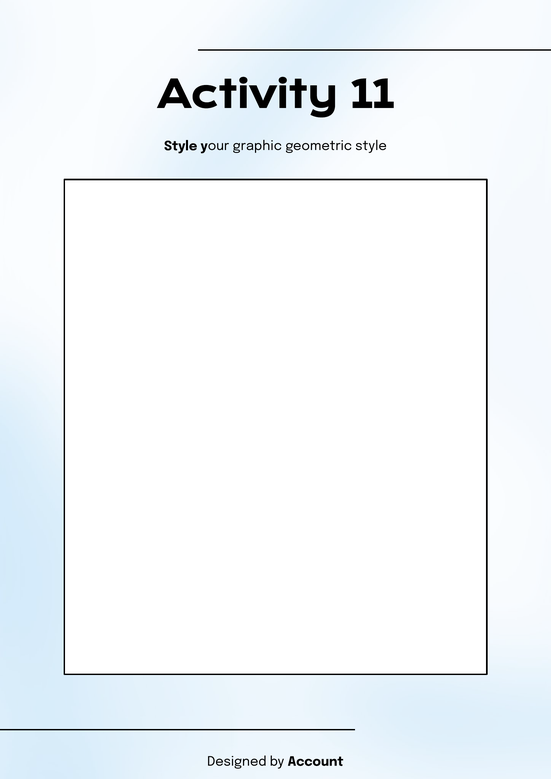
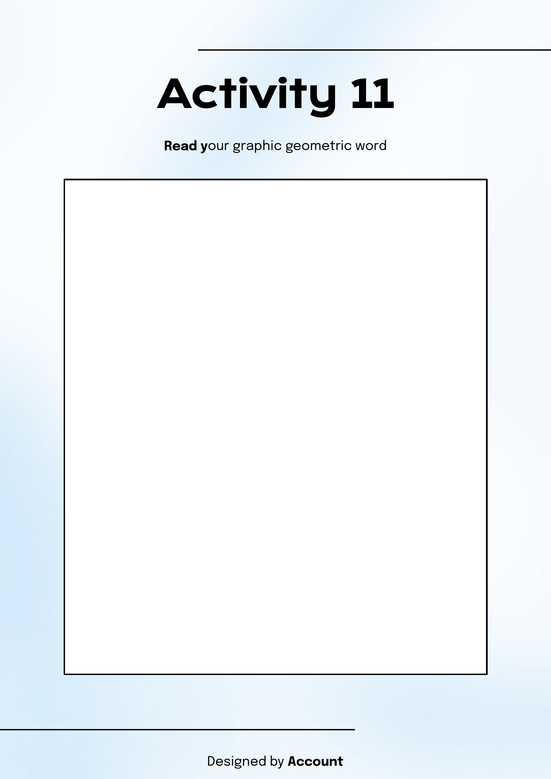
Style: Style -> Read (181, 146)
geometric style: style -> word (371, 146)
